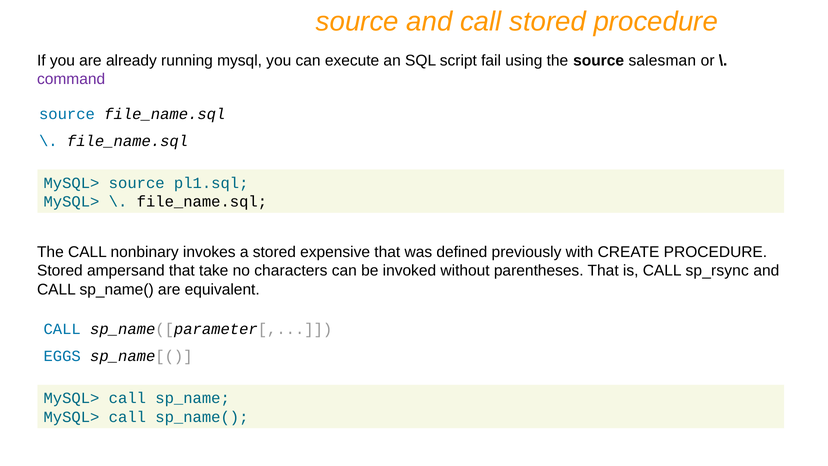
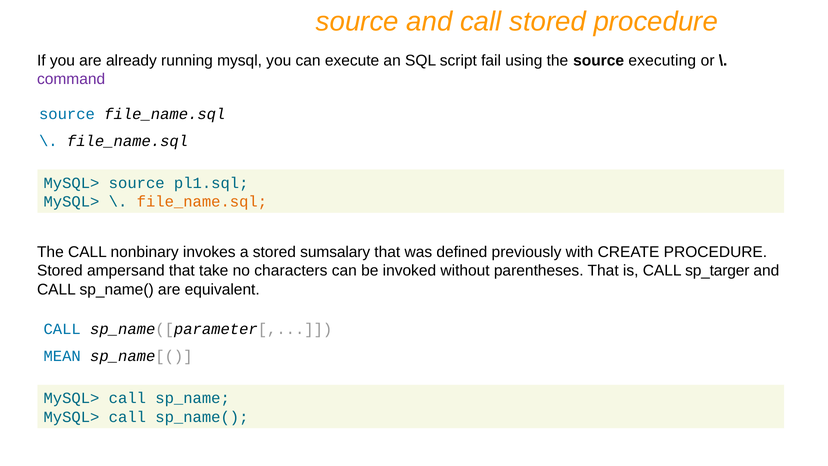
salesman: salesman -> executing (662, 60)
file_name.sql colour: black -> orange (202, 201)
expensive: expensive -> sumsalary (335, 252)
sp_rsync: sp_rsync -> sp_targer (717, 271)
EGGS: EGGS -> MEAN (62, 356)
